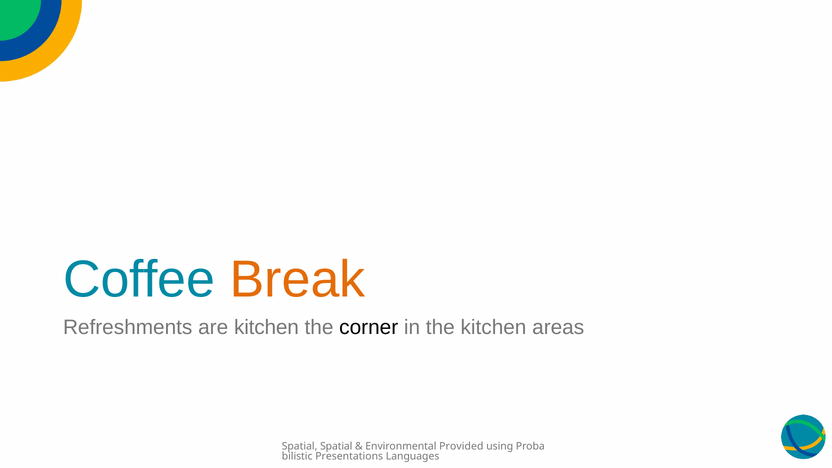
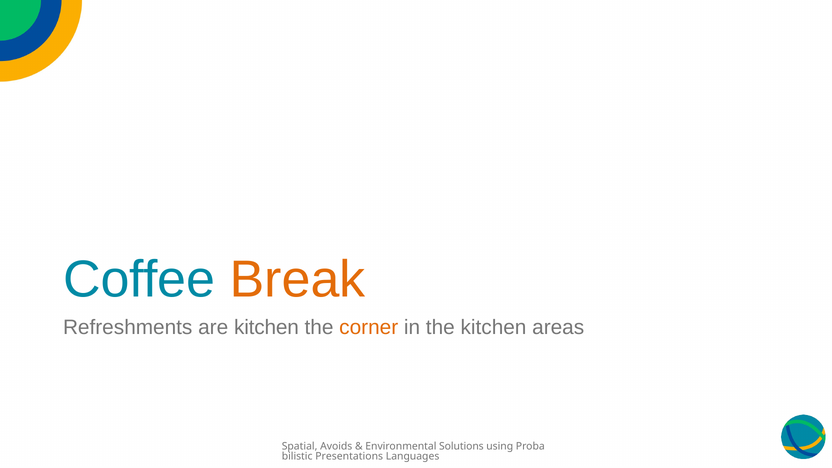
corner colour: black -> orange (369, 327)
Spatial Spatial: Spatial -> Avoids (336, 446)
Provided: Provided -> Solutions (461, 446)
